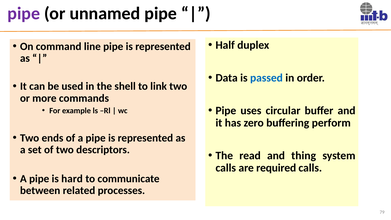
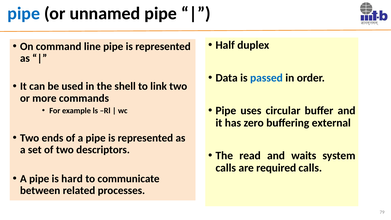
pipe colour: purple -> blue (24, 13)
perform: perform -> external (331, 123)
thing: thing -> waits (304, 156)
